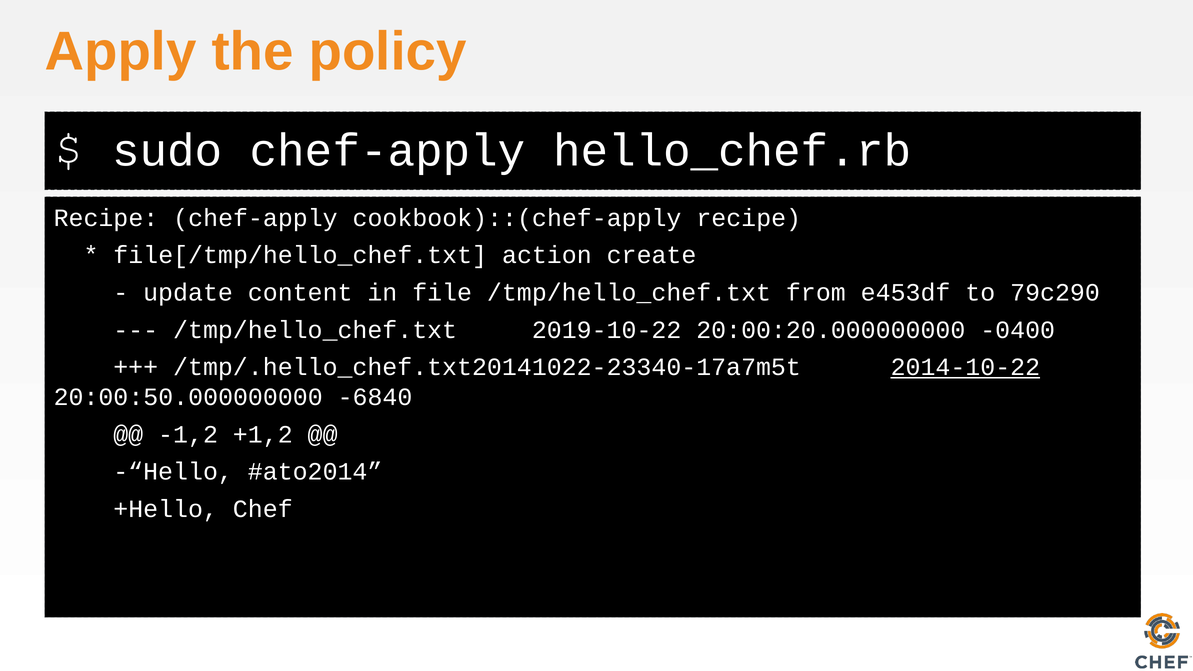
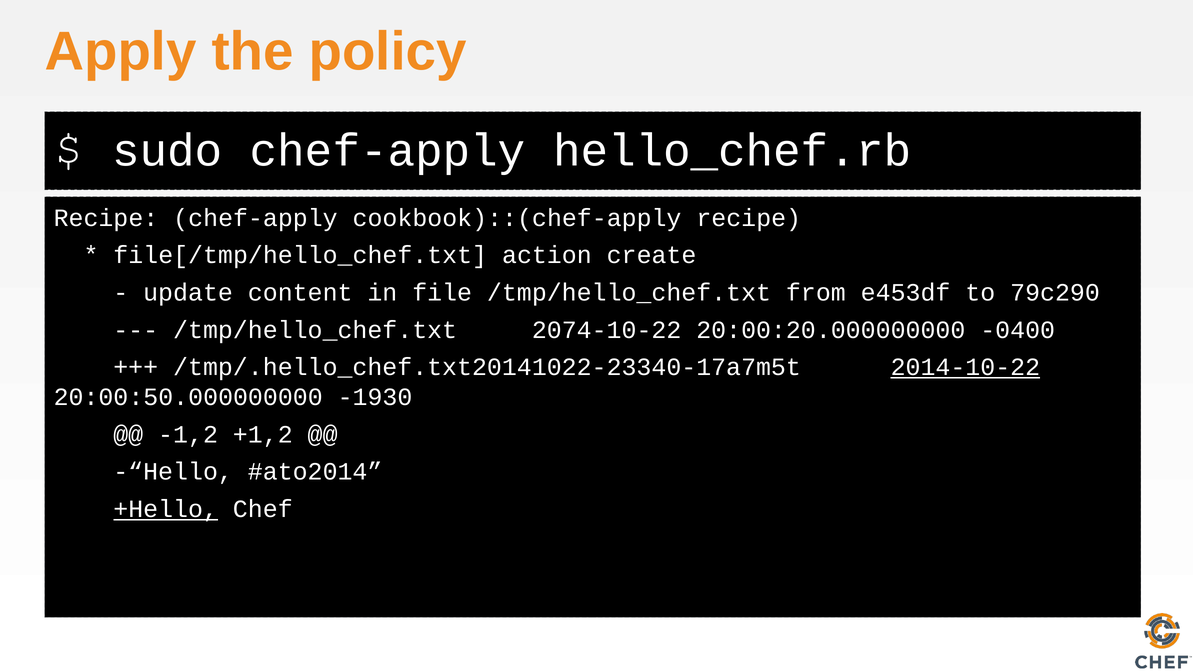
2019-10-22: 2019-10-22 -> 2074-10-22 (607, 330)
-6840: -6840 -> -1930 (375, 397)
+Hello underline: none -> present (166, 509)
